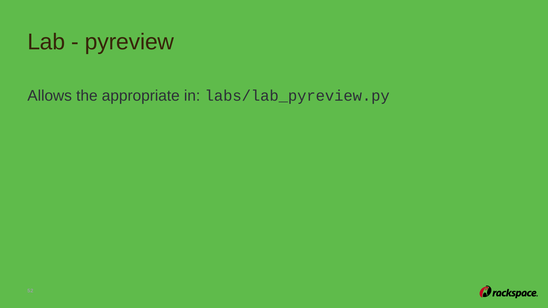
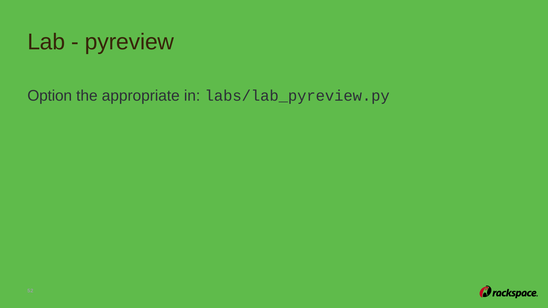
Allows: Allows -> Option (50, 96)
